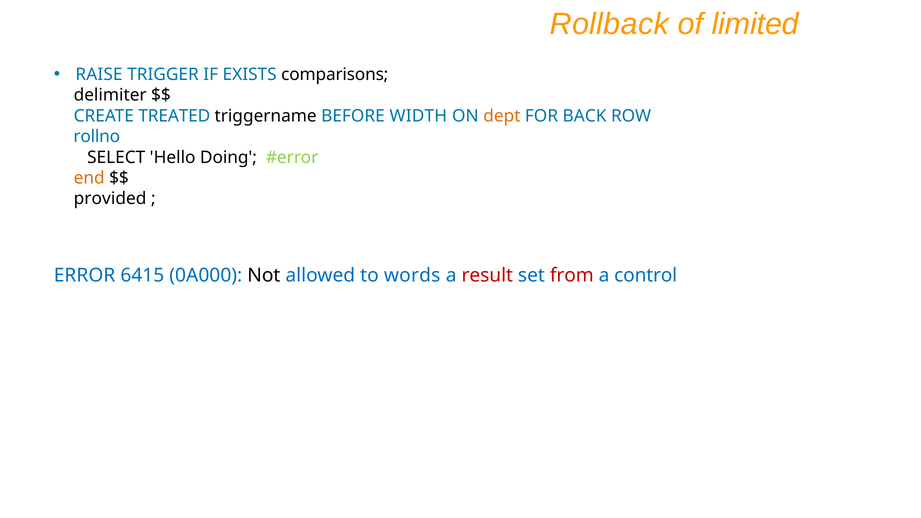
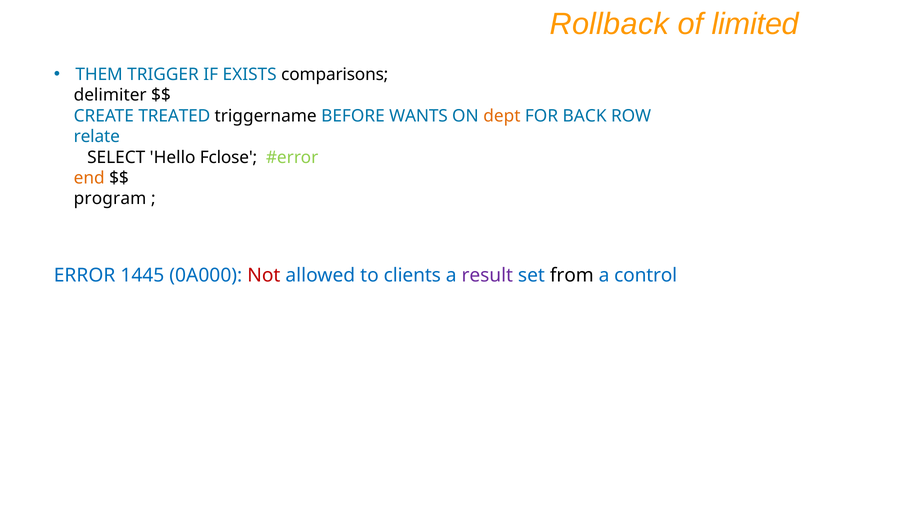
RAISE: RAISE -> THEM (99, 74)
WIDTH: WIDTH -> WANTS (418, 116)
rollno: rollno -> relate (97, 137)
Doing: Doing -> Fclose (229, 157)
provided: provided -> program (110, 199)
6415: 6415 -> 1445 (142, 275)
Not colour: black -> red (264, 275)
words: words -> clients (412, 275)
result colour: red -> purple (487, 275)
from colour: red -> black (572, 275)
